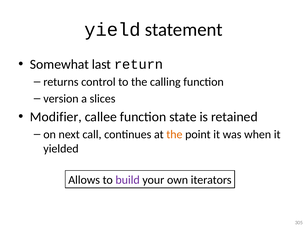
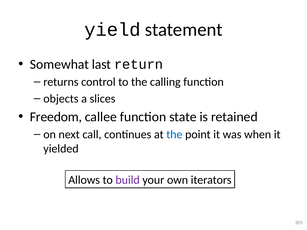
version: version -> objects (61, 99)
Modifier: Modifier -> Freedom (56, 117)
the colour: orange -> blue (174, 135)
